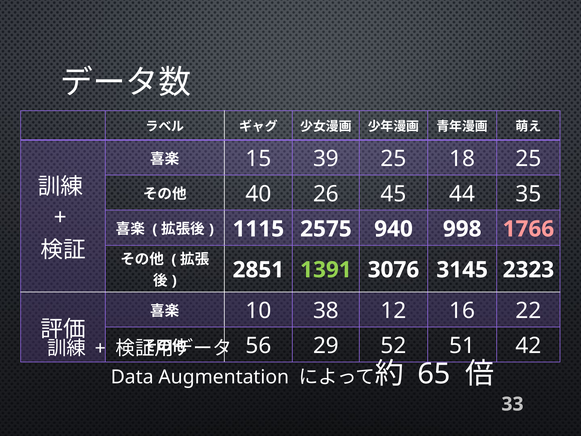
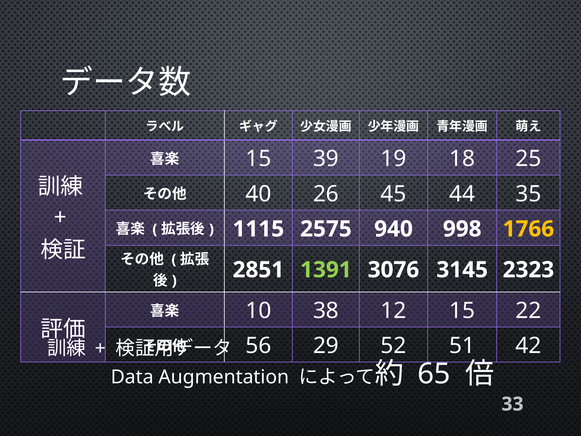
39 25: 25 -> 19 (394, 159)
1766 colour: pink -> yellow (528, 229)
12 16: 16 -> 15 (462, 311)
